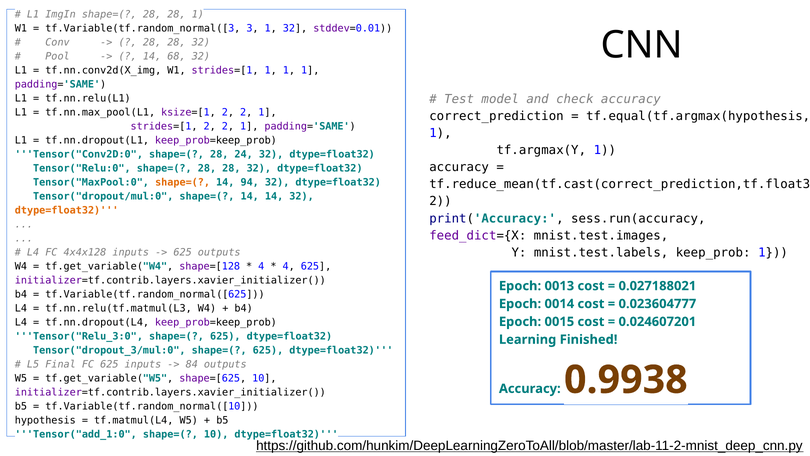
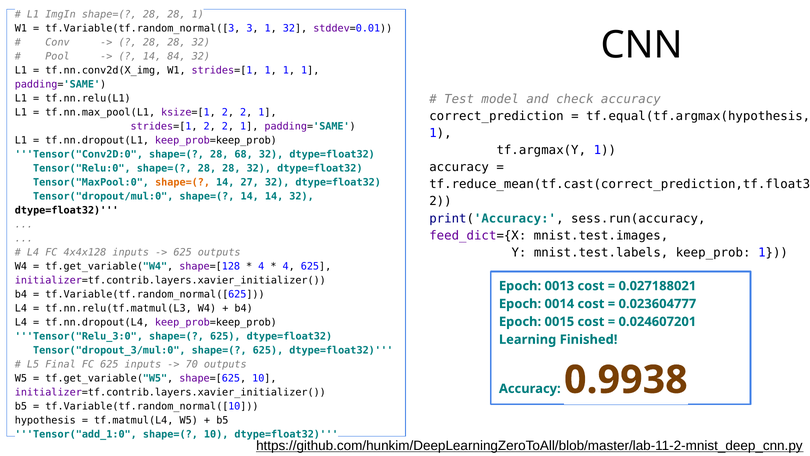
68: 68 -> 84 (176, 56)
24: 24 -> 68 (244, 154)
94: 94 -> 27 (250, 182)
dtype=float32 colour: orange -> black (67, 210)
84: 84 -> 70 (192, 364)
